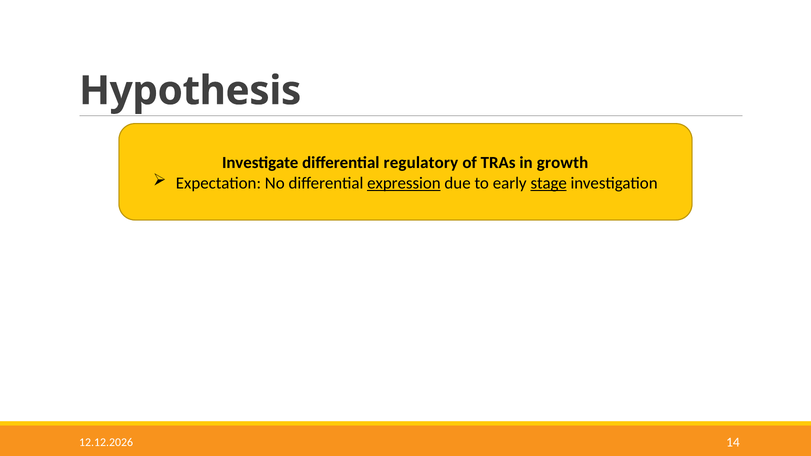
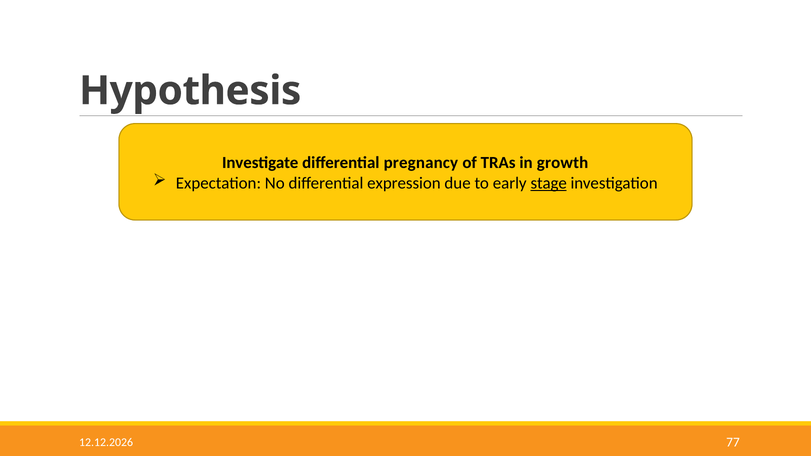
regulatory: regulatory -> pregnancy (421, 163)
expression underline: present -> none (404, 183)
14: 14 -> 77 (733, 443)
